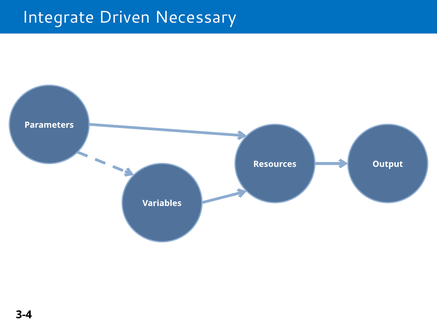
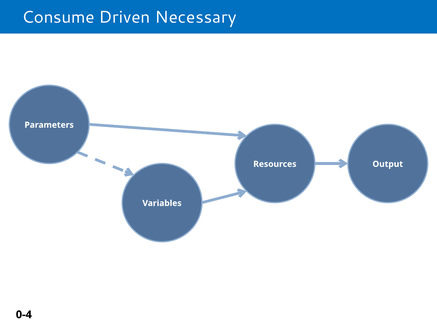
Integrate: Integrate -> Consume (58, 17)
3-4: 3-4 -> 0-4 (24, 315)
